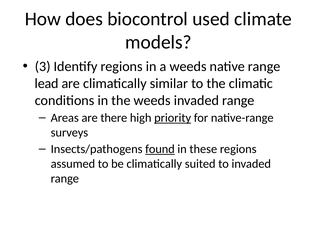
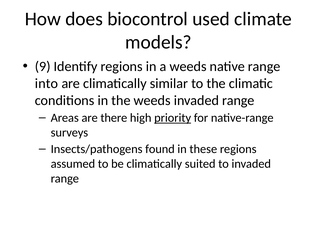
3: 3 -> 9 (43, 67)
lead: lead -> into (47, 83)
found underline: present -> none (160, 149)
